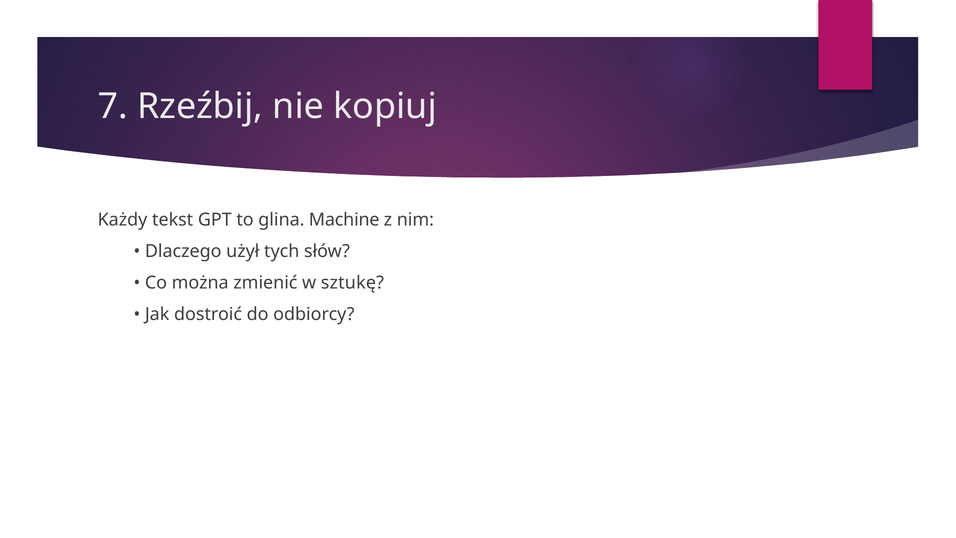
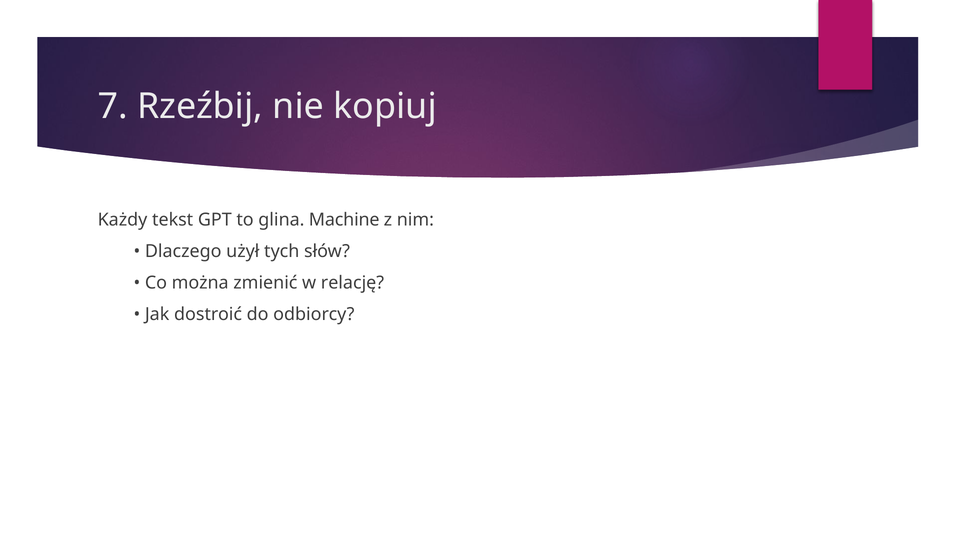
sztukę: sztukę -> relację (352, 283)
